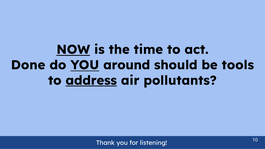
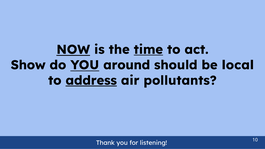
time underline: none -> present (148, 50)
Done: Done -> Show (28, 65)
tools: tools -> local (238, 65)
